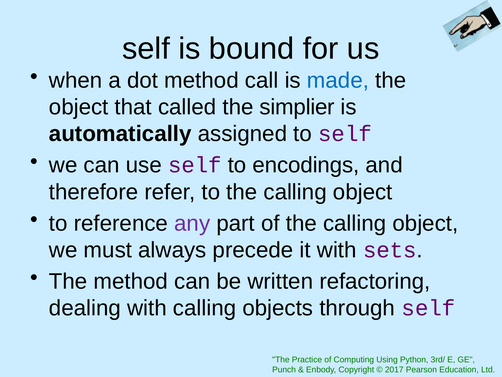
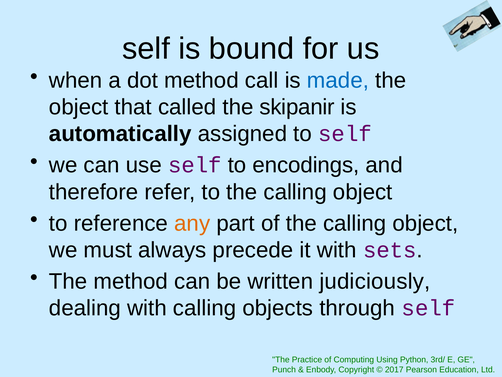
simplier: simplier -> skipanir (297, 107)
any colour: purple -> orange (192, 223)
refactoring: refactoring -> judiciously (375, 281)
